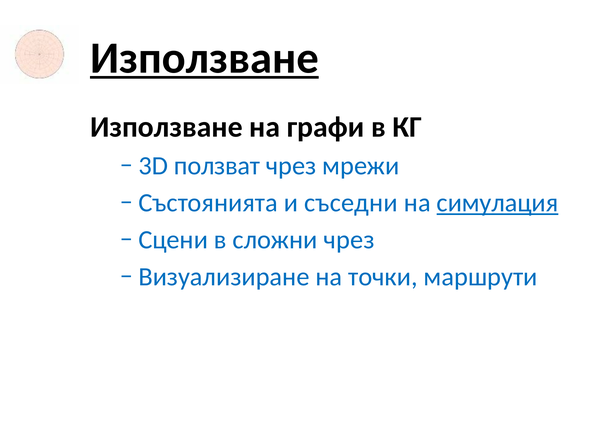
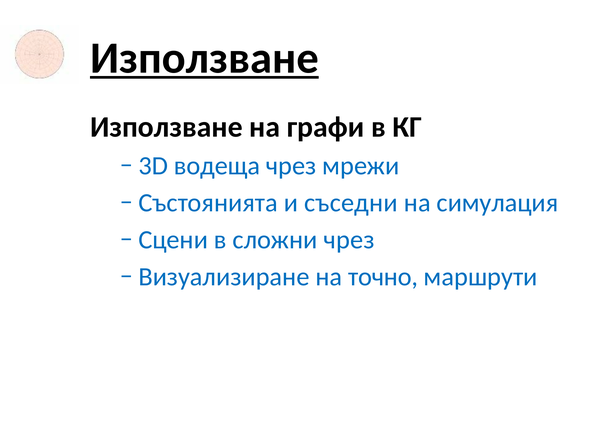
ползват: ползват -> водеща (217, 166)
симулация underline: present -> none (497, 203)
точки: точки -> точно (383, 276)
